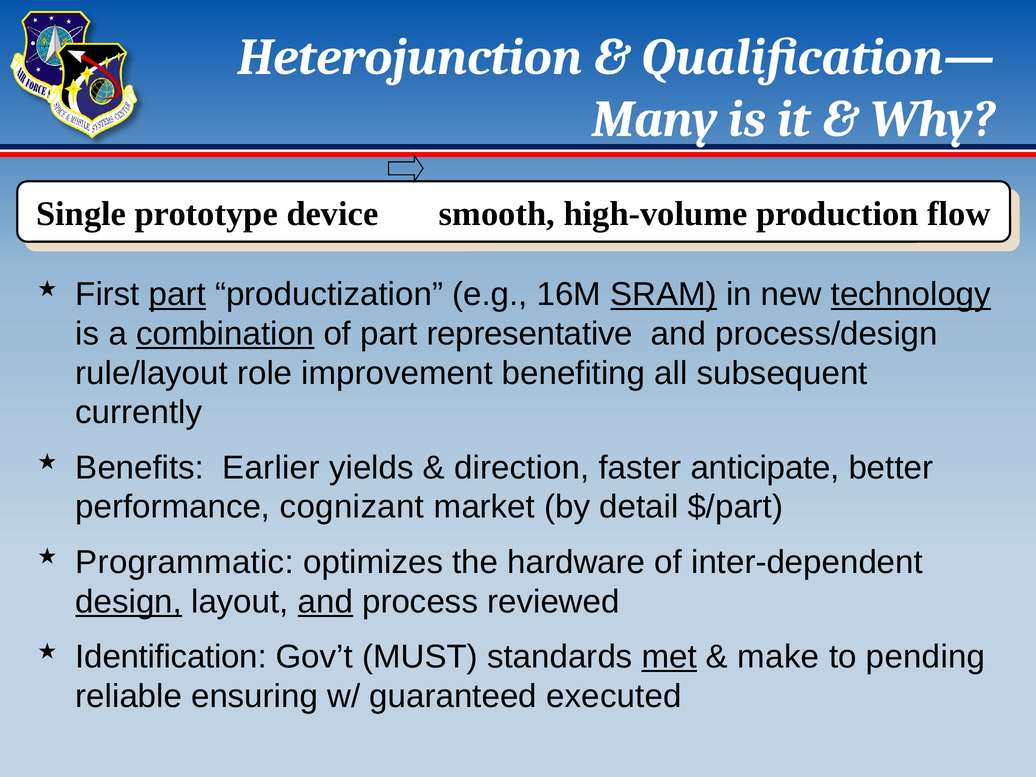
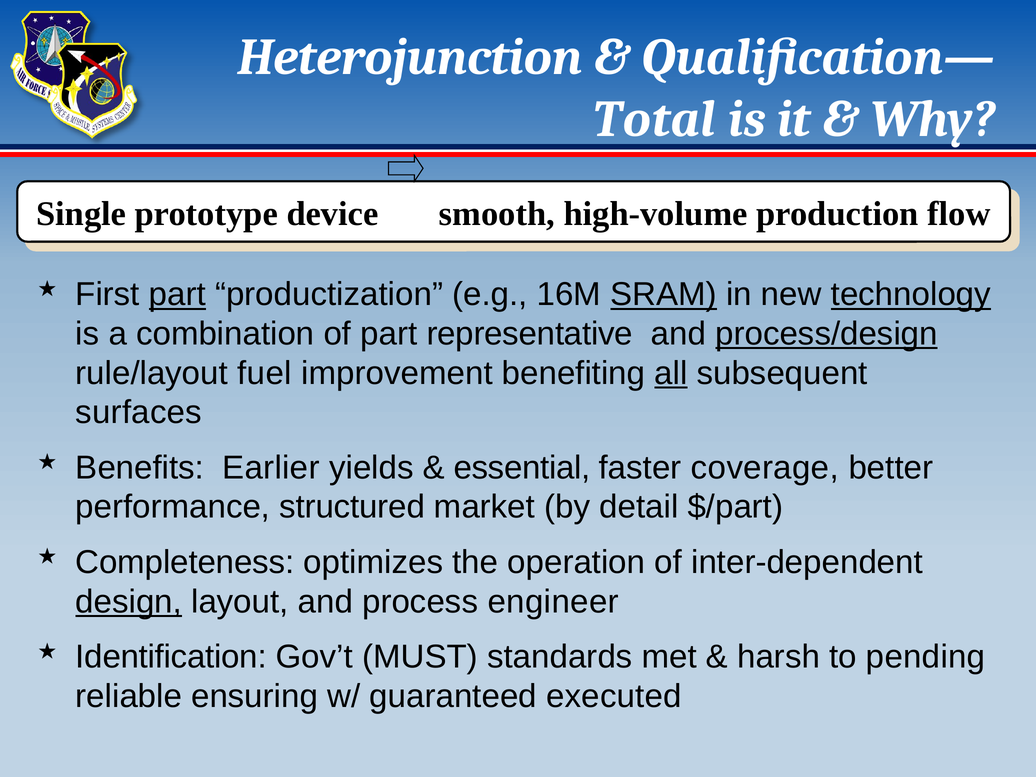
Many: Many -> Total (654, 119)
combination underline: present -> none (225, 334)
process/design underline: none -> present (826, 334)
role: role -> fuel (265, 373)
all underline: none -> present (671, 373)
currently: currently -> surfaces (139, 412)
direction: direction -> essential (522, 468)
anticipate: anticipate -> coverage (765, 468)
cognizant: cognizant -> structured (352, 507)
Programmatic: Programmatic -> Completeness (185, 562)
hardware: hardware -> operation (576, 562)
and underline: present -> none (325, 602)
reviewed: reviewed -> engineer (553, 602)
met underline: present -> none (669, 657)
make: make -> harsh (779, 657)
